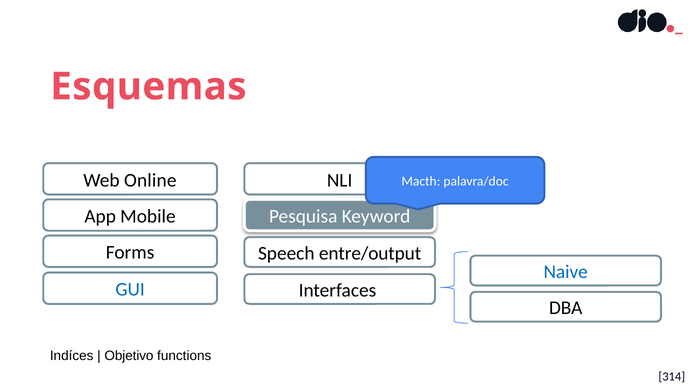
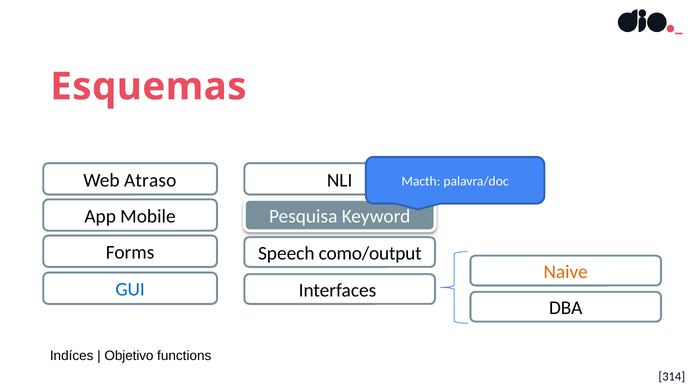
Online: Online -> Atraso (150, 180)
entre/output: entre/output -> como/output (370, 253)
Naive colour: blue -> orange (566, 272)
